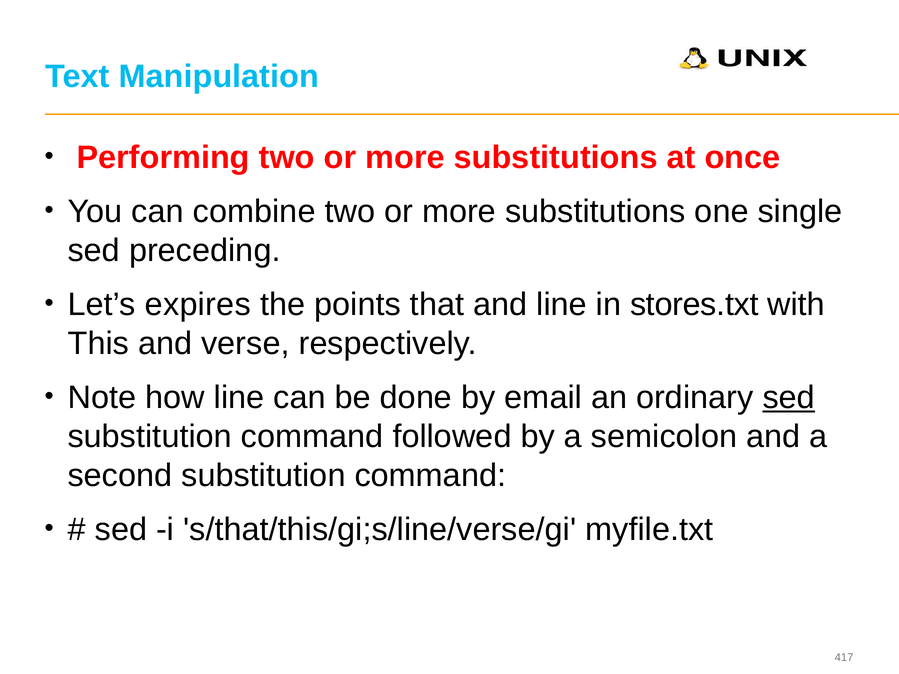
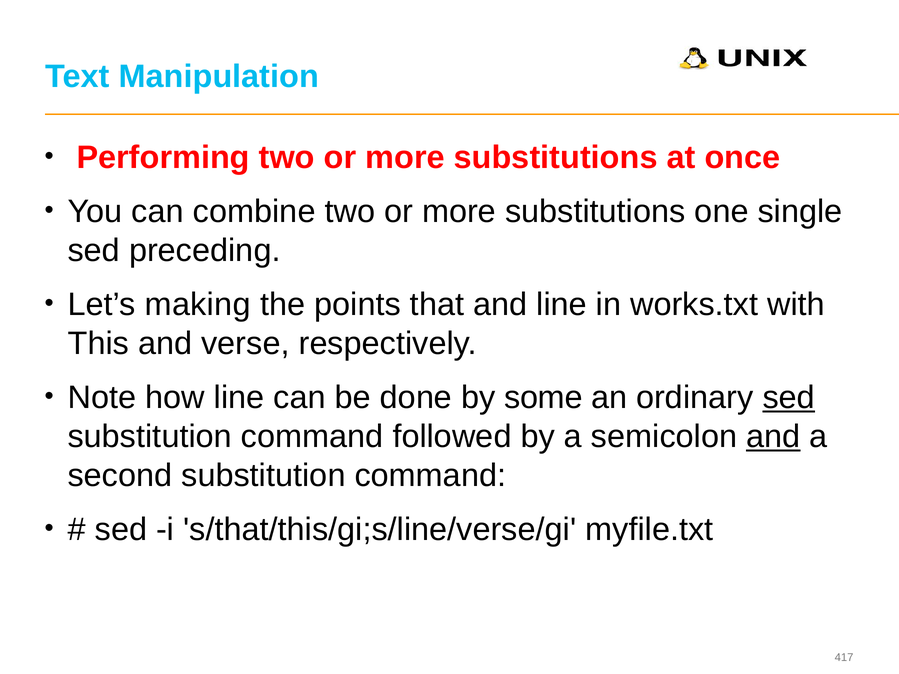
expires: expires -> making (198, 305)
stores.txt: stores.txt -> works.txt (694, 305)
email: email -> some (543, 398)
and underline: none -> present (773, 437)
